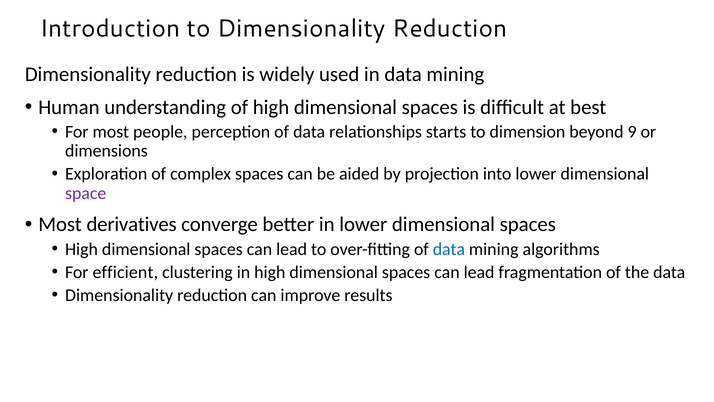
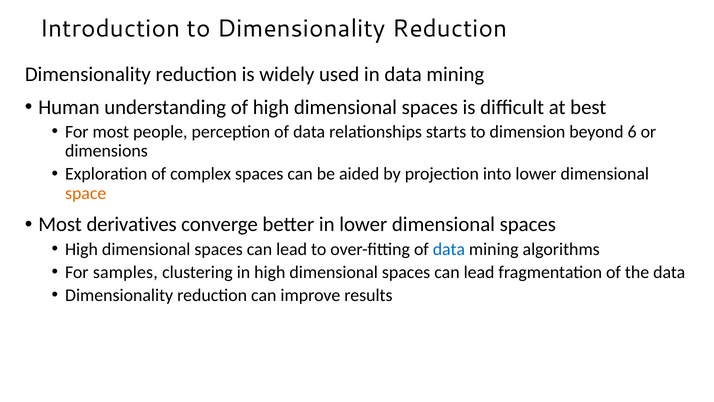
9: 9 -> 6 (632, 132)
space colour: purple -> orange (86, 193)
efficient: efficient -> samples (125, 272)
